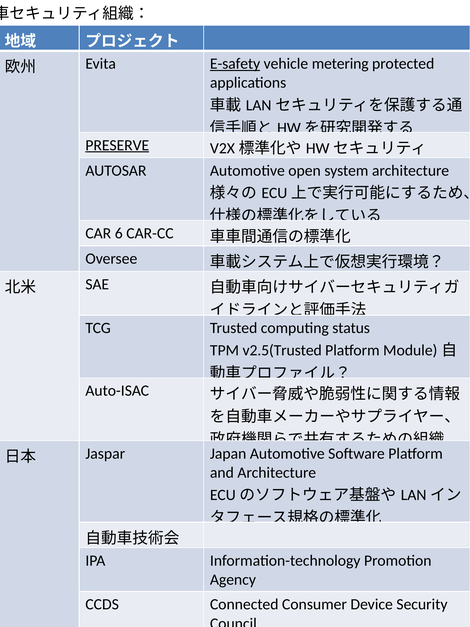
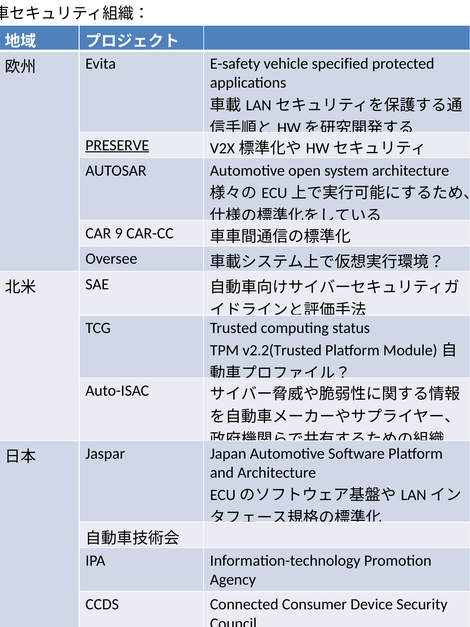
E-safety underline: present -> none (235, 64)
metering: metering -> specified (340, 64)
6: 6 -> 9 (119, 233)
v2.5(Trusted: v2.5(Trusted -> v2.2(Trusted (282, 350)
